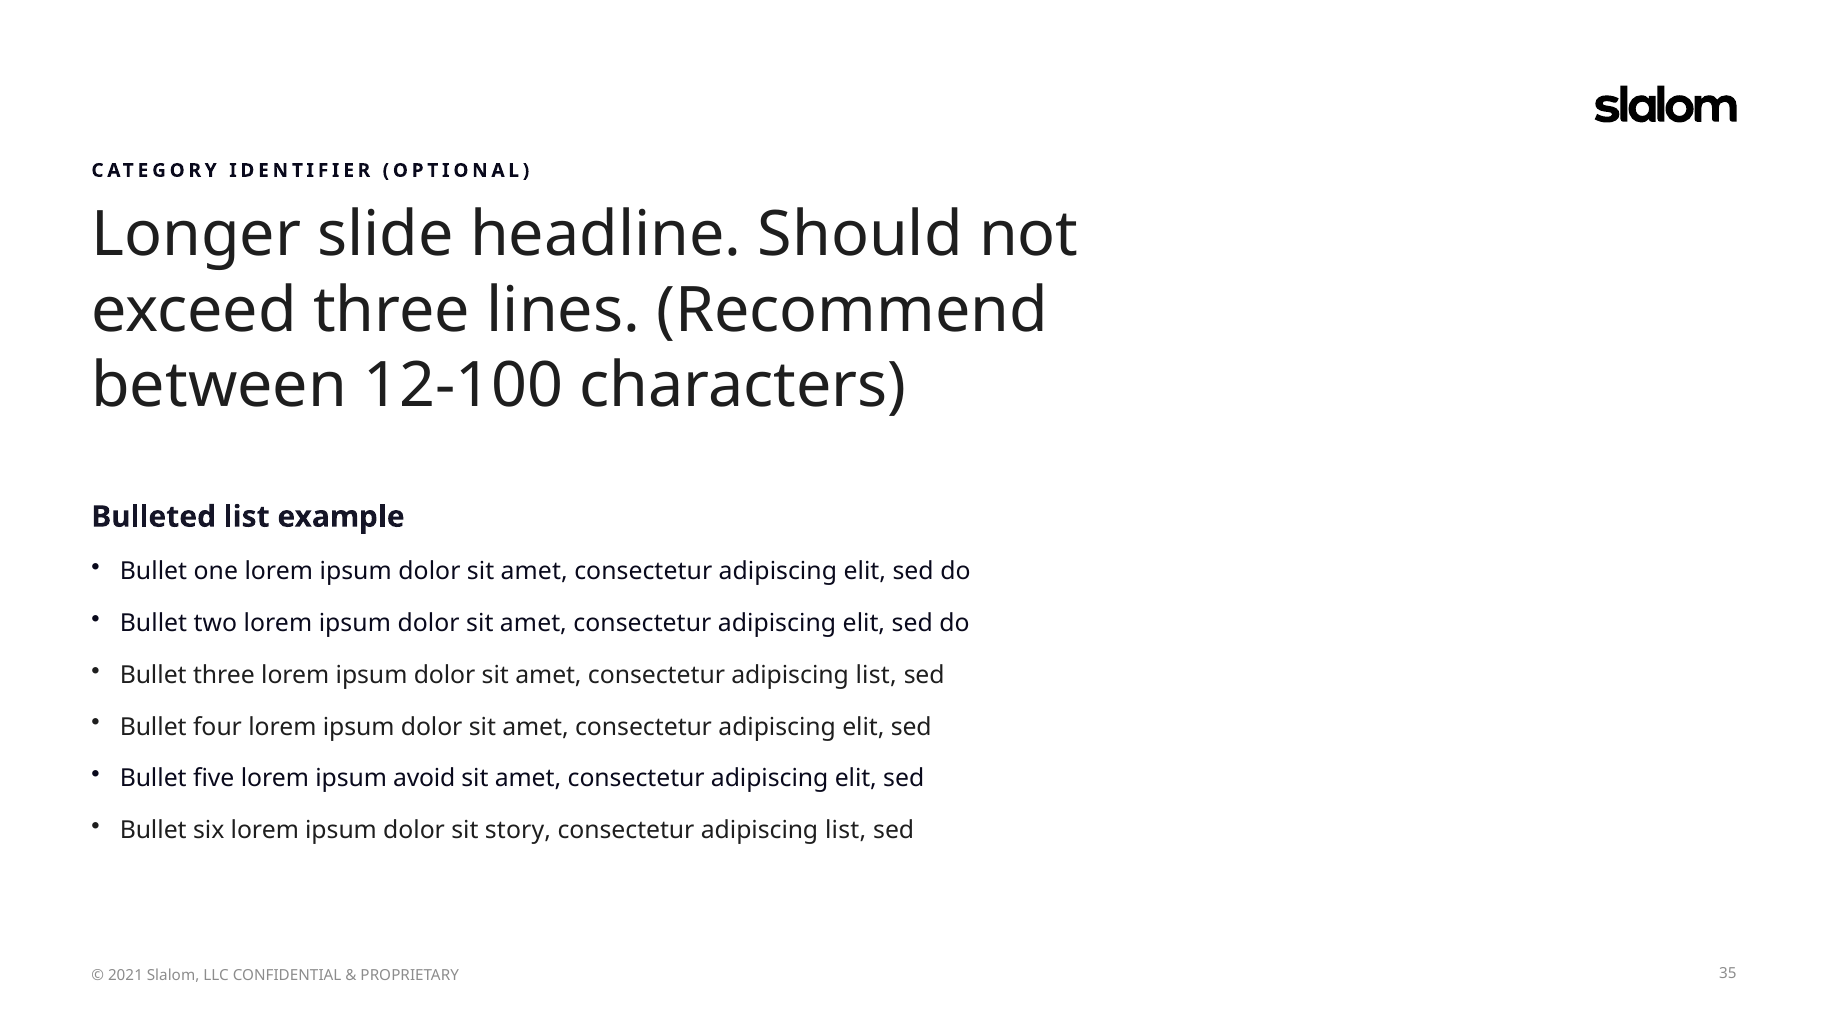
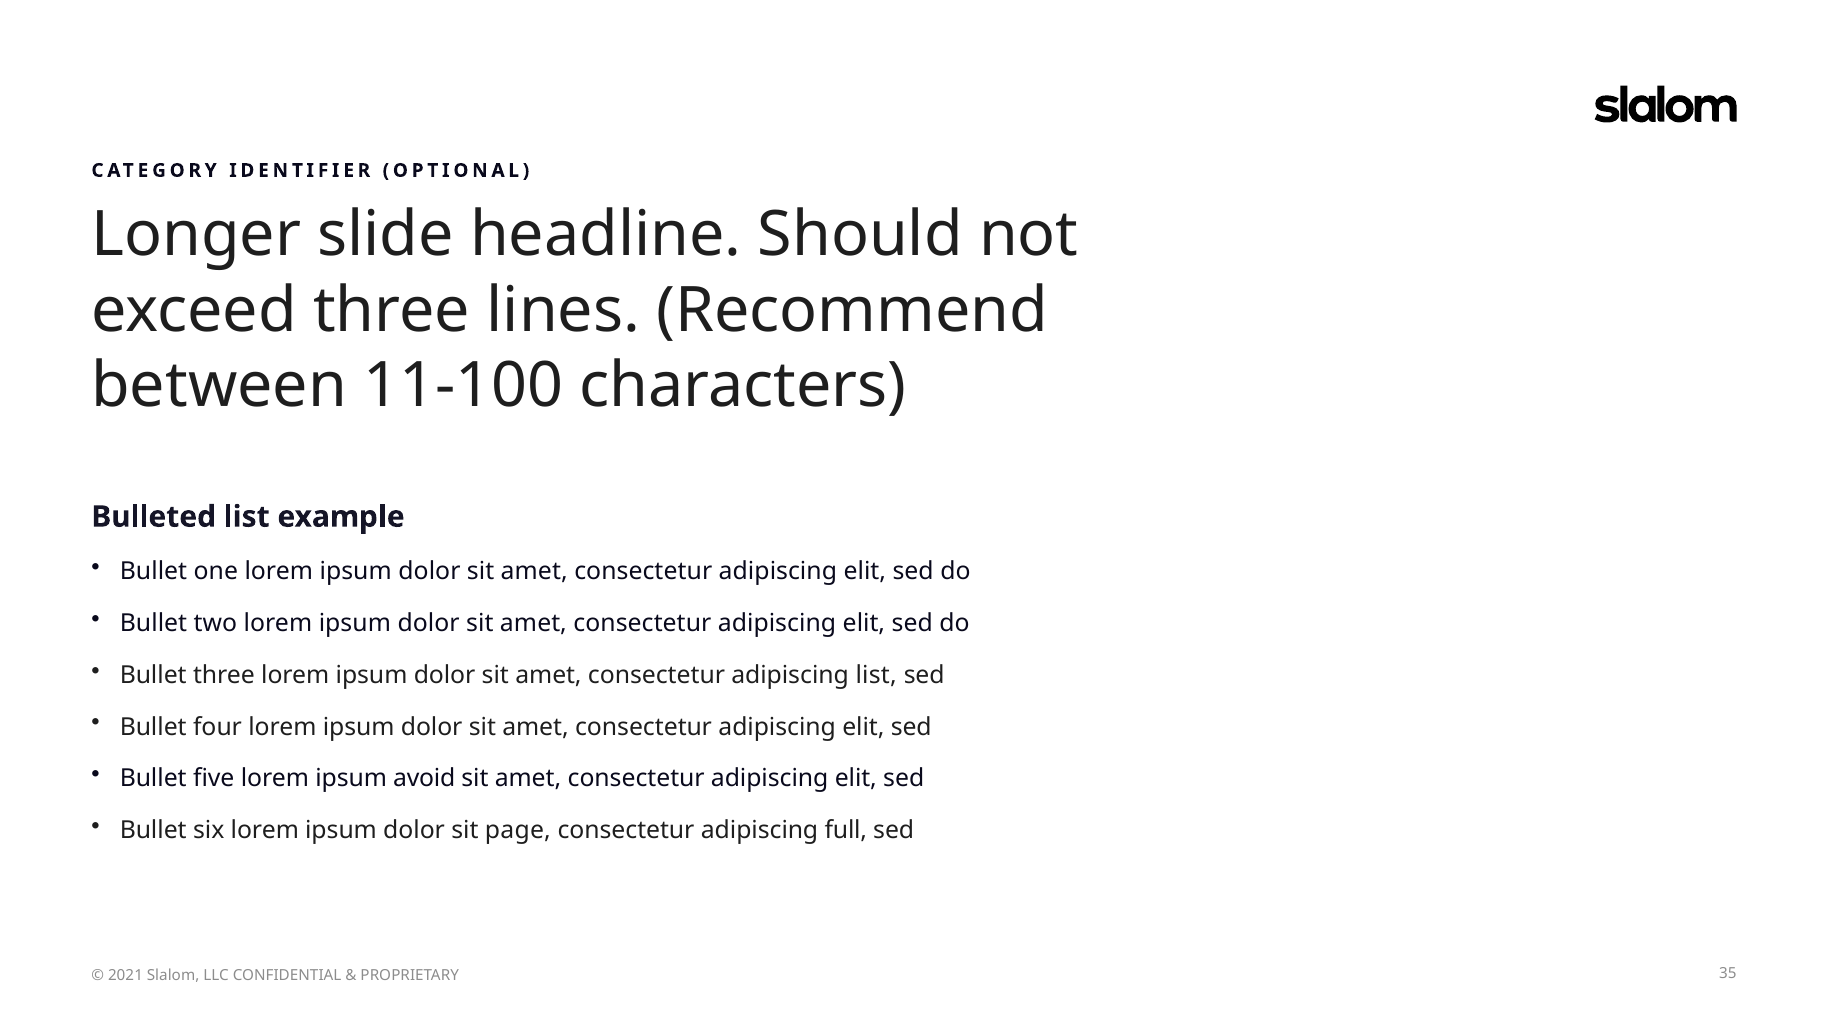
12-100: 12-100 -> 11-100 (463, 386)
story: story -> page (518, 831)
list: list -> full (846, 831)
